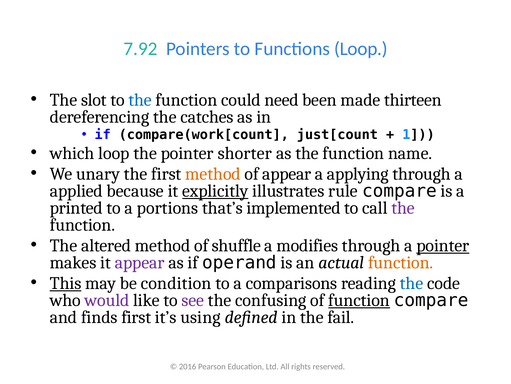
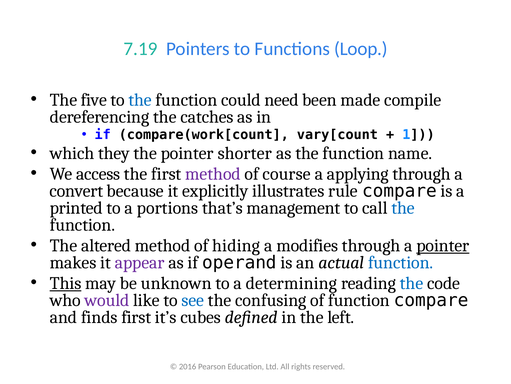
7.92: 7.92 -> 7.19 (141, 49)
slot: slot -> five (94, 100)
thirteen: thirteen -> compile (413, 100)
just[count: just[count -> vary[count (337, 135)
which loop: loop -> they (114, 153)
unary: unary -> access (98, 173)
method colour: orange -> purple (213, 173)
of appear: appear -> course (287, 173)
applied: applied -> convert (76, 190)
explicitly underline: present -> none (215, 190)
implemented: implemented -> management (294, 208)
the colour: purple -> blue (403, 208)
shuffle: shuffle -> hiding (236, 245)
function colour: orange -> blue (401, 262)
condition: condition -> unknown (176, 283)
comparisons: comparisons -> determining (291, 283)
see colour: purple -> blue (193, 300)
function underline: present -> none (359, 300)
using: using -> cubes (201, 317)
fail: fail -> left (341, 317)
